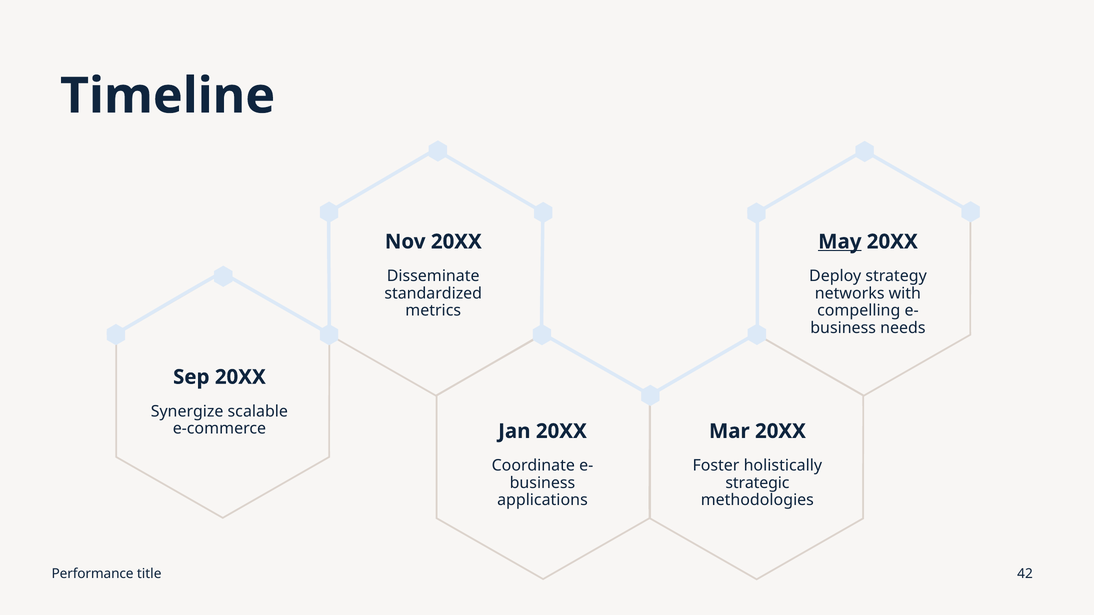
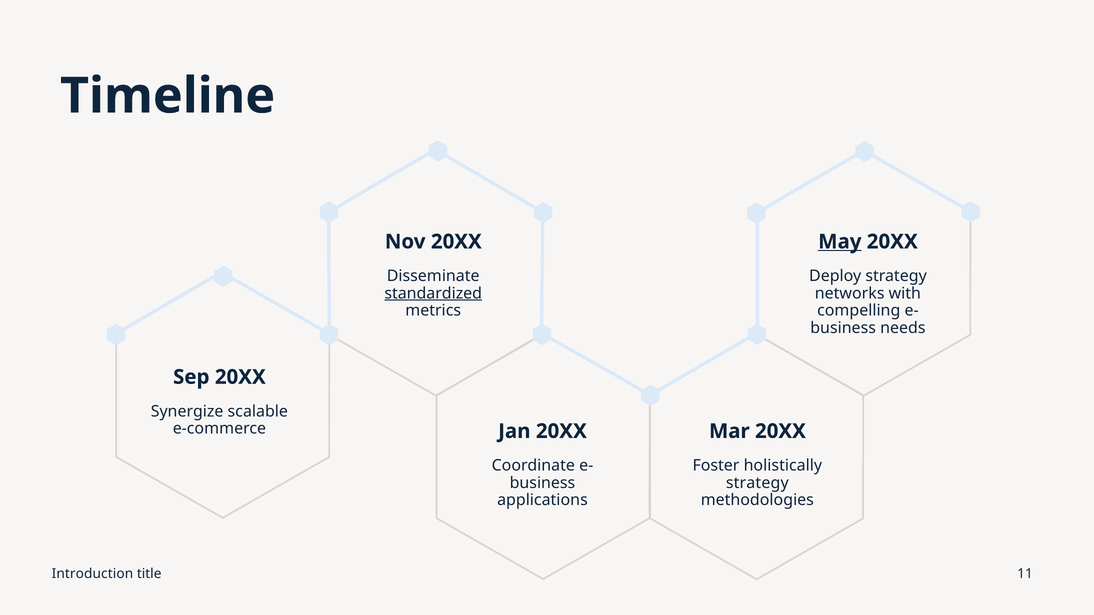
standardized underline: none -> present (433, 293)
strategic: strategic -> strategy (757, 483)
Performance: Performance -> Introduction (92, 574)
42: 42 -> 11 (1025, 574)
